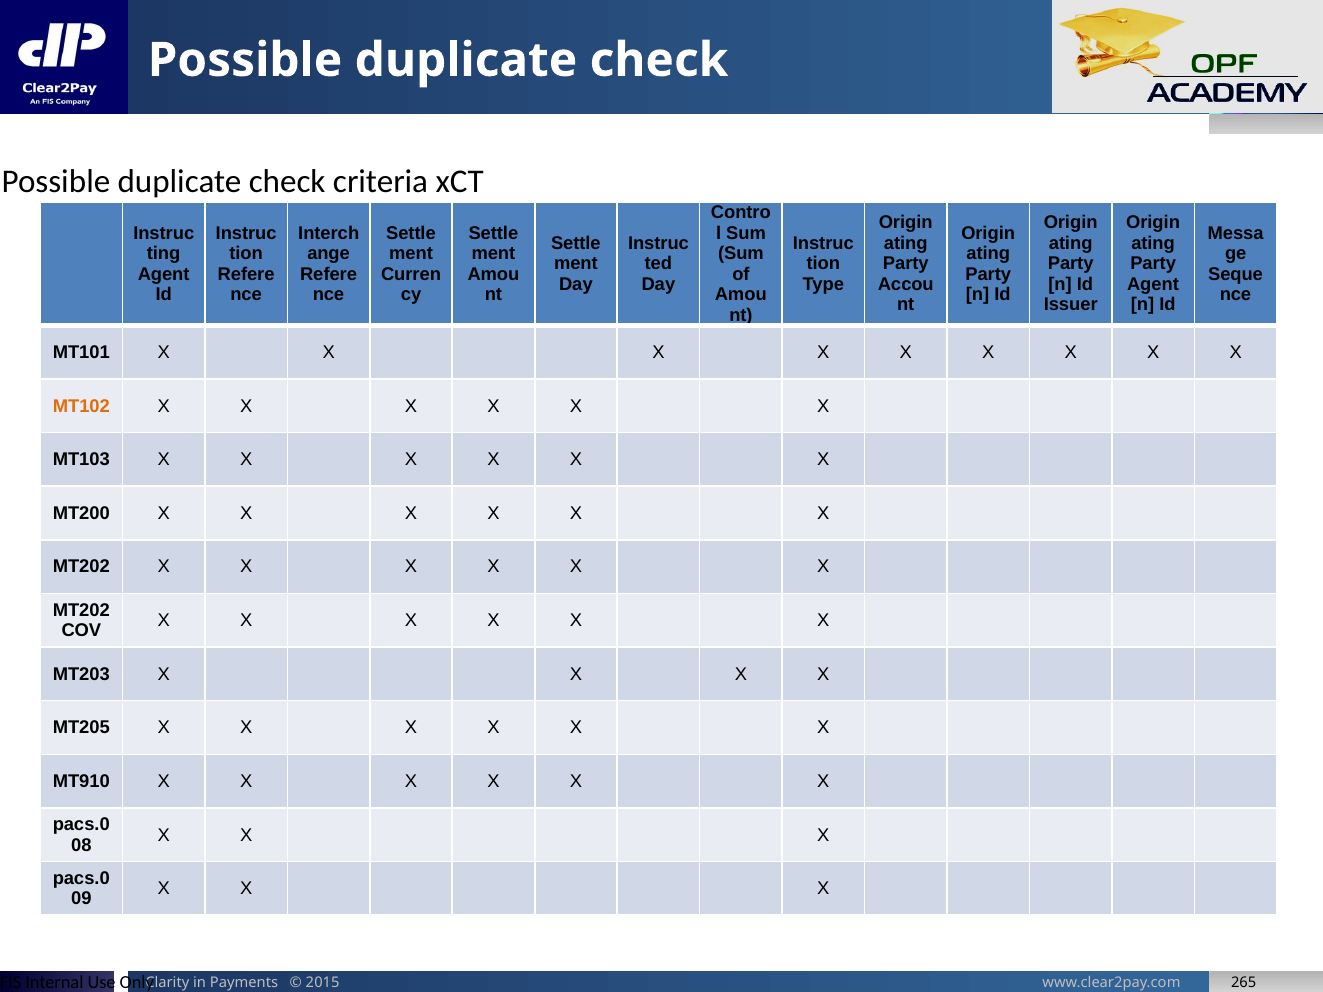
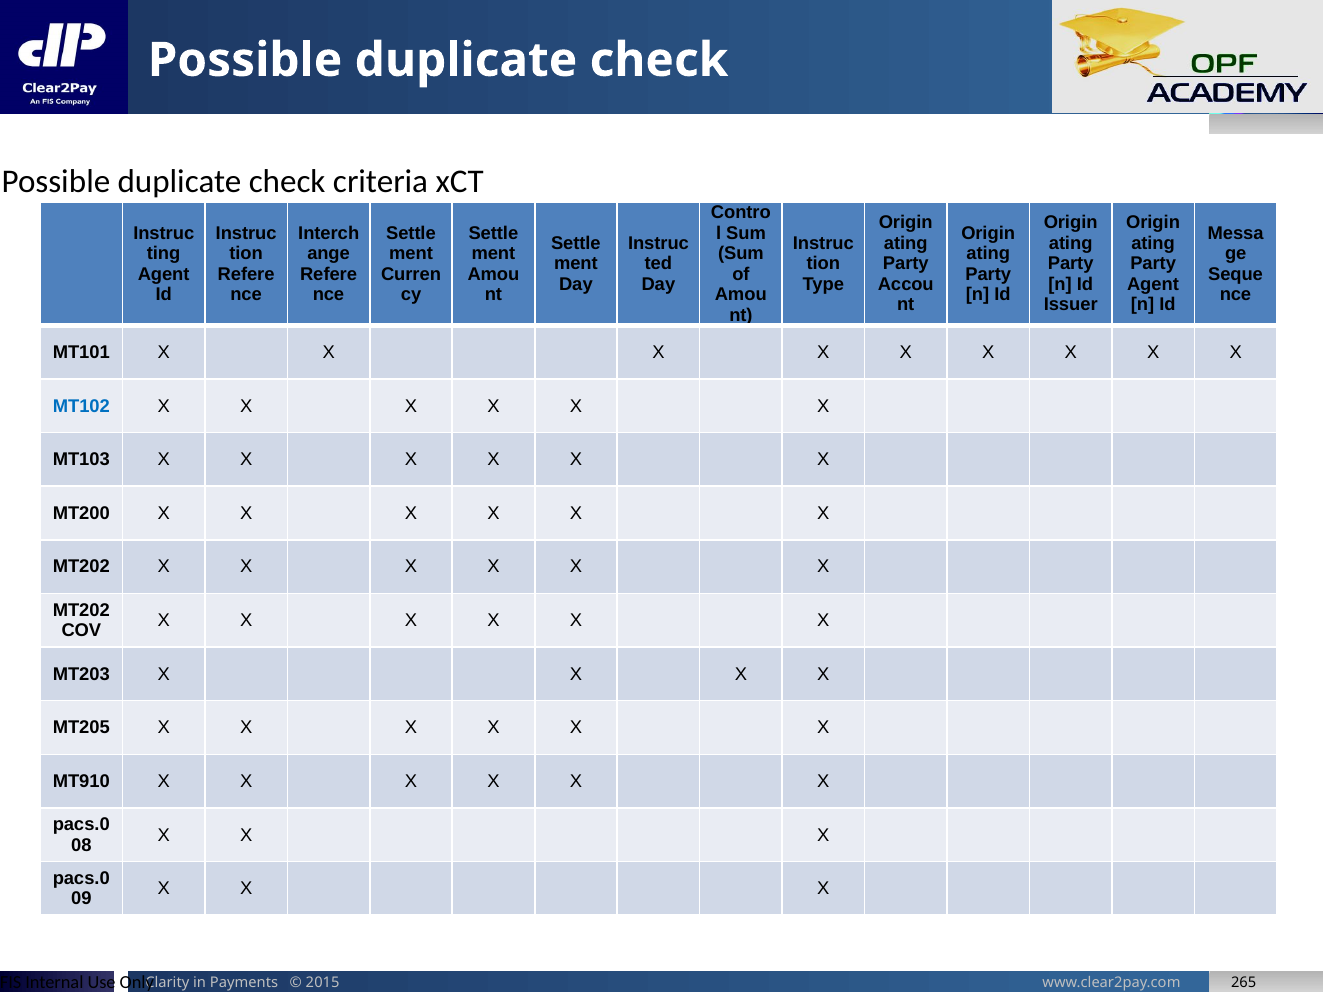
MT102 colour: orange -> blue (81, 406)
